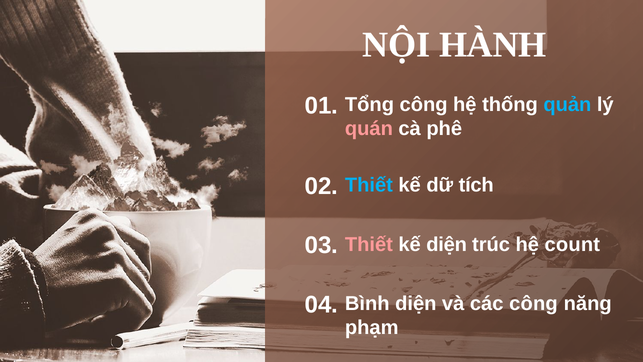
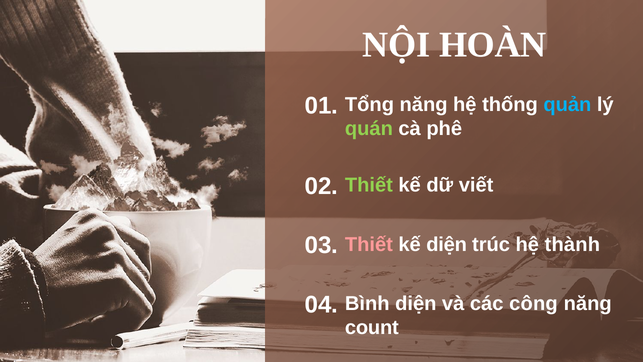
HÀNH: HÀNH -> HOÀN (493, 45)
Tổng công: công -> năng (424, 105)
quán colour: pink -> light green (369, 129)
Thiết colour: light blue -> light green (369, 185)
tích: tích -> viết (476, 185)
count: count -> thành (572, 244)
phạm: phạm -> count (372, 327)
